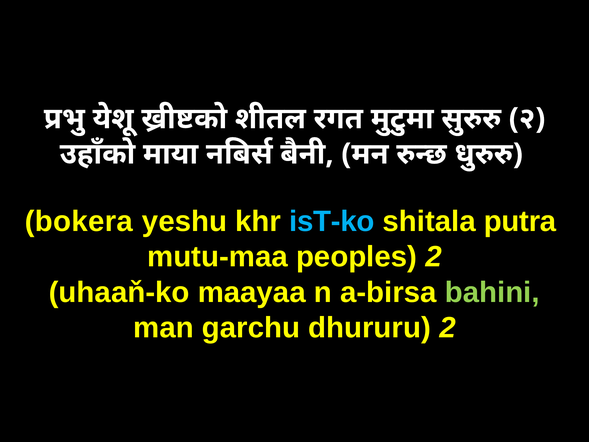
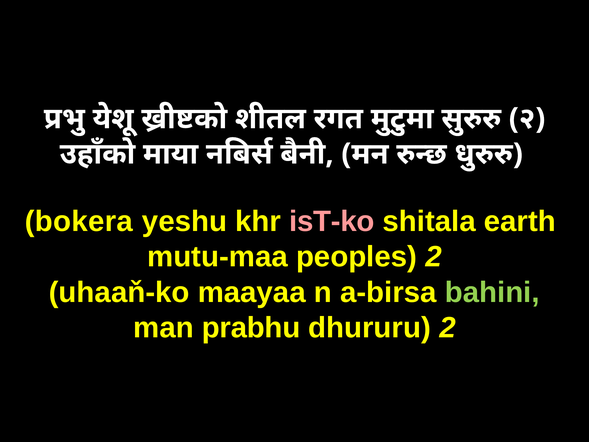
isT-ko colour: light blue -> pink (332, 221)
putra: putra -> earth (520, 221)
garchu: garchu -> prabhu (251, 327)
